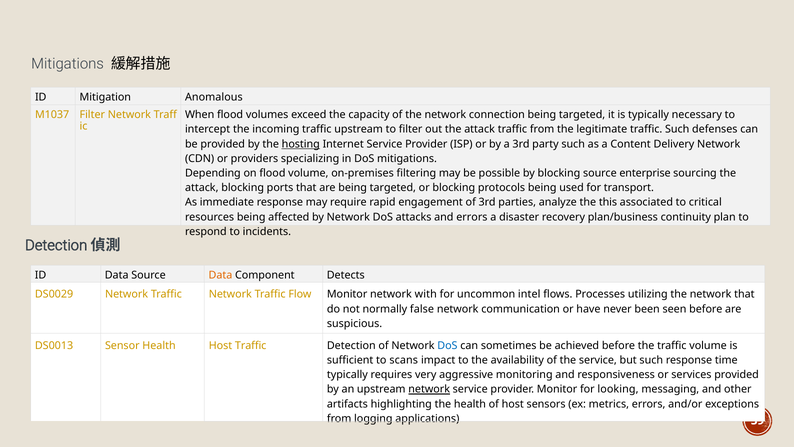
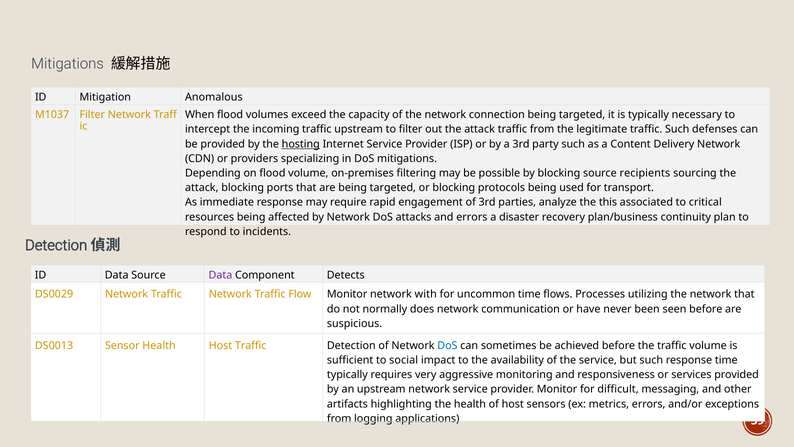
enterprise: enterprise -> recipients (645, 173)
Data colour: orange -> purple (220, 275)
uncommon intel: intel -> time (529, 294)
false: false -> does (422, 309)
scans: scans -> social (404, 360)
network underline: present -> none (429, 389)
looking: looking -> difficult (618, 389)
